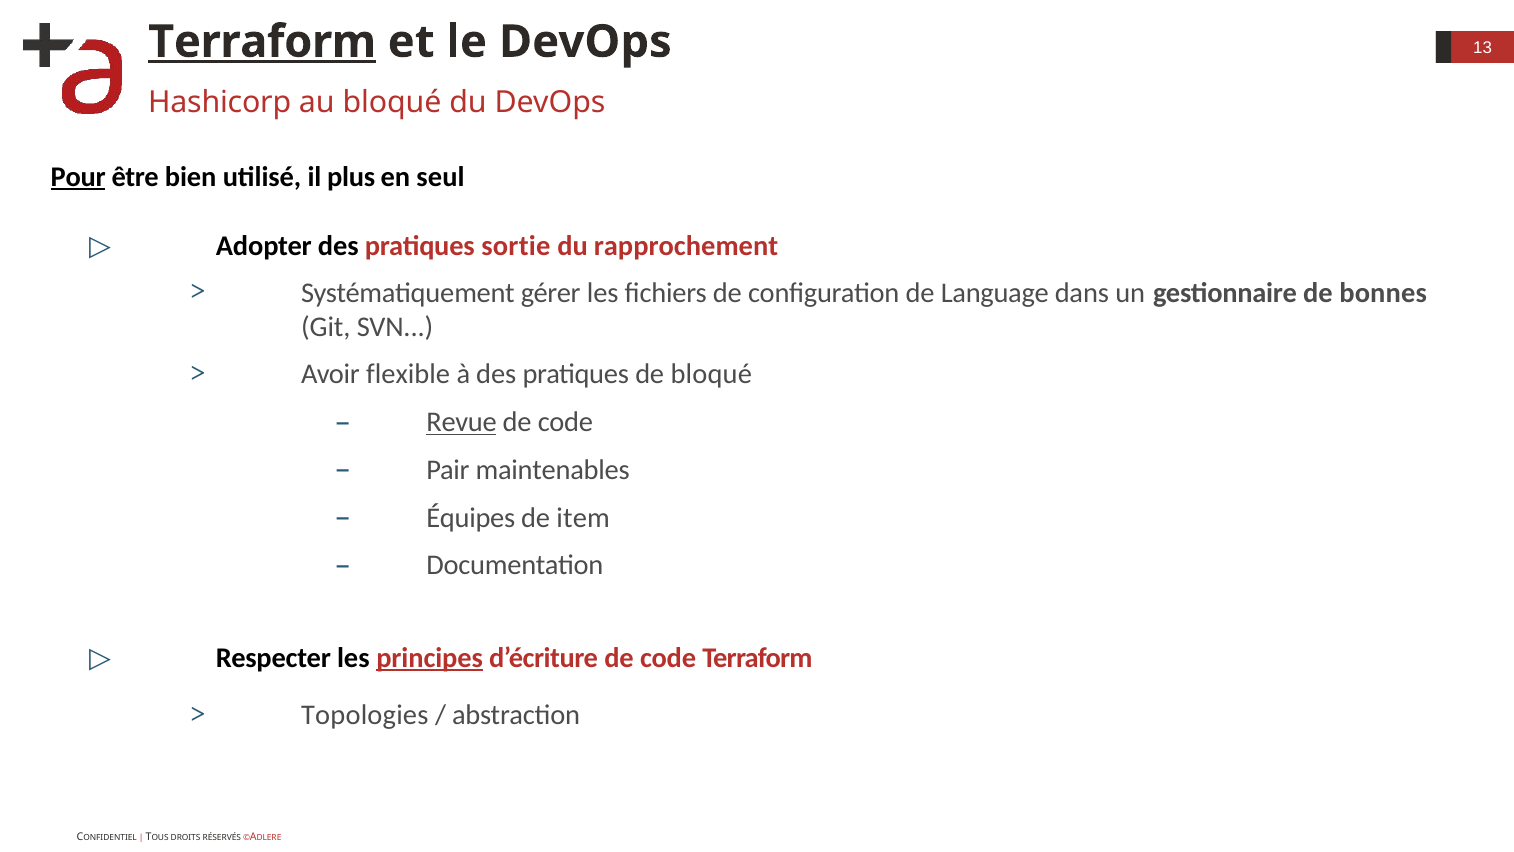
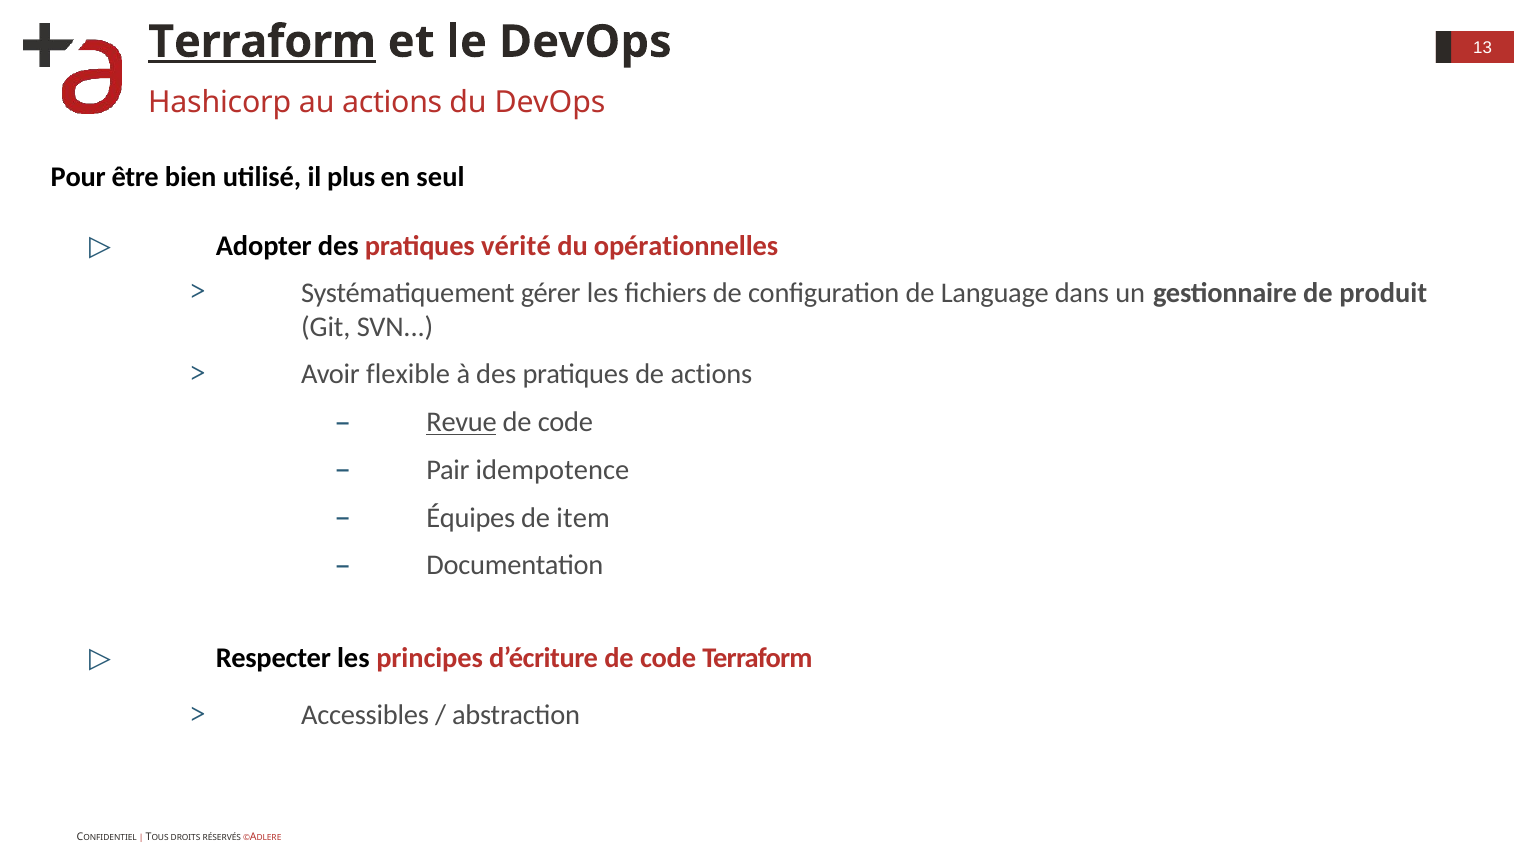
au bloqué: bloqué -> actions (392, 102)
Pour underline: present -> none (78, 177)
sortie: sortie -> vérité (516, 246)
rapprochement: rapprochement -> opérationnelles (686, 246)
bonnes: bonnes -> produit (1383, 293)
de bloqué: bloqué -> actions (711, 374)
maintenables: maintenables -> idempotence (552, 470)
principes underline: present -> none (430, 657)
Topologies: Topologies -> Accessibles (365, 715)
